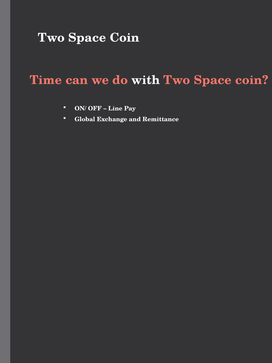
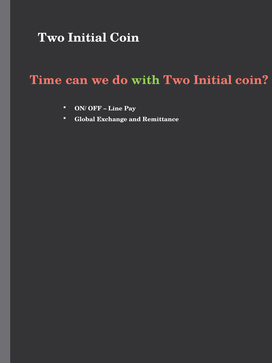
Space: Space -> Initial (87, 38)
with colour: white -> light green (146, 80)
Space: Space -> Initial (213, 80)
